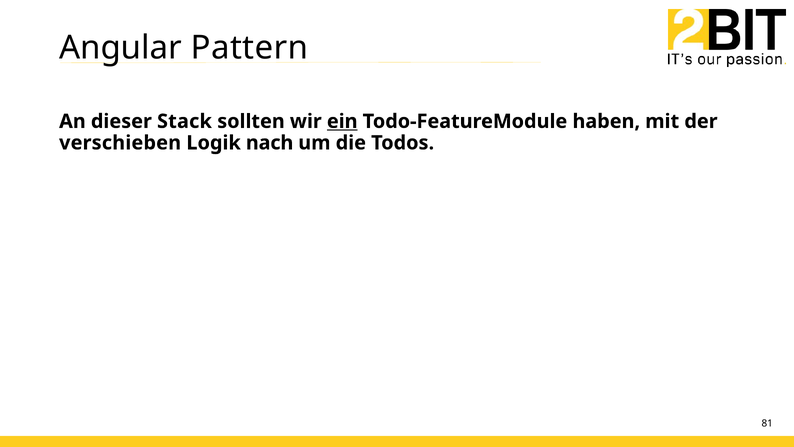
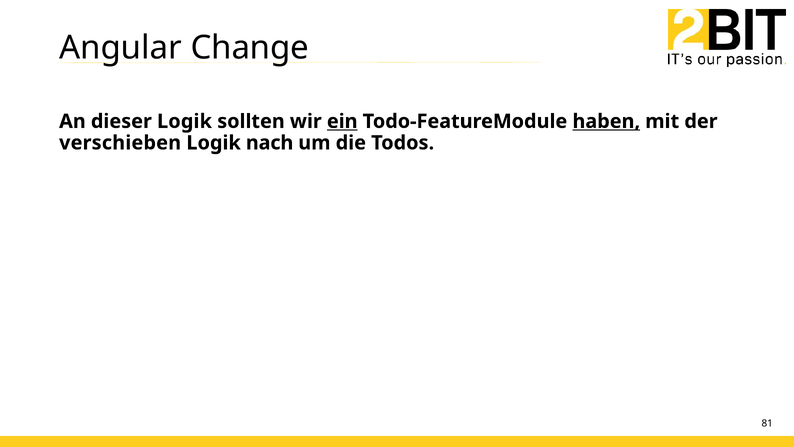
Pattern: Pattern -> Change (250, 48)
dieser Stack: Stack -> Logik (184, 121)
haben underline: none -> present (606, 121)
